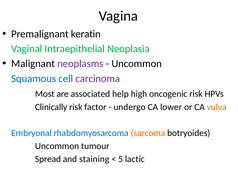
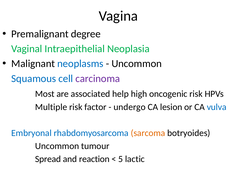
keratin: keratin -> degree (86, 34)
neoplasms colour: purple -> blue (80, 63)
Clinically: Clinically -> Multiple (51, 107)
lower: lower -> lesion (171, 107)
vulva colour: orange -> blue (217, 107)
staining: staining -> reaction (94, 159)
